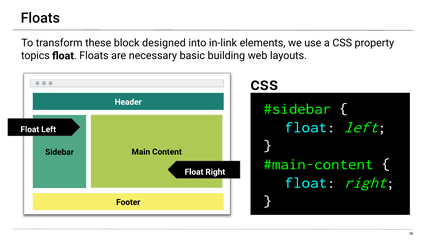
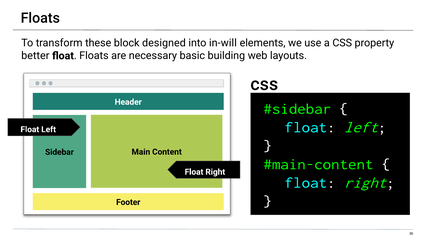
in-link: in-link -> in-will (223, 43)
topics: topics -> better (35, 56)
